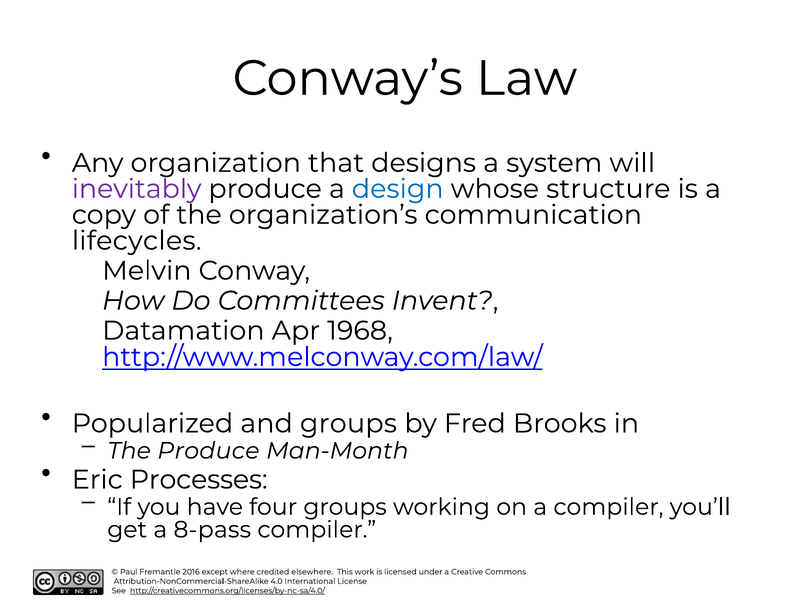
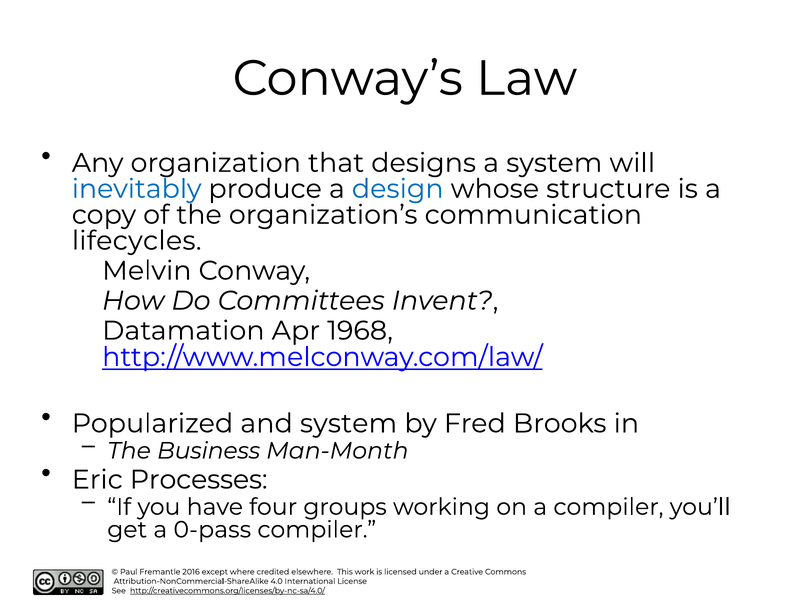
inevitably colour: purple -> blue (137, 189)
and groups: groups -> system (349, 423)
The Produce: Produce -> Business (209, 450)
8-pass: 8-pass -> 0-pass (212, 529)
